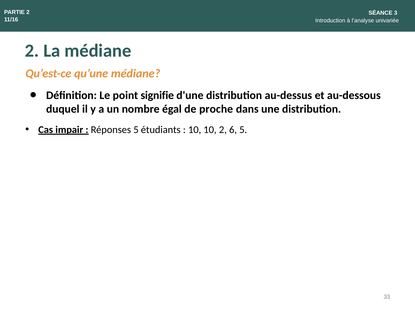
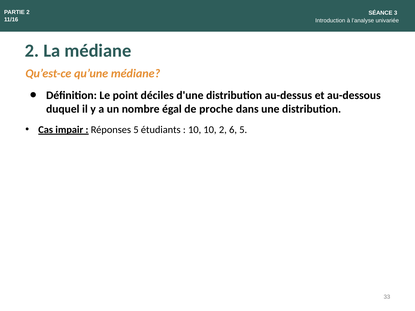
signifie: signifie -> déciles (157, 95)
